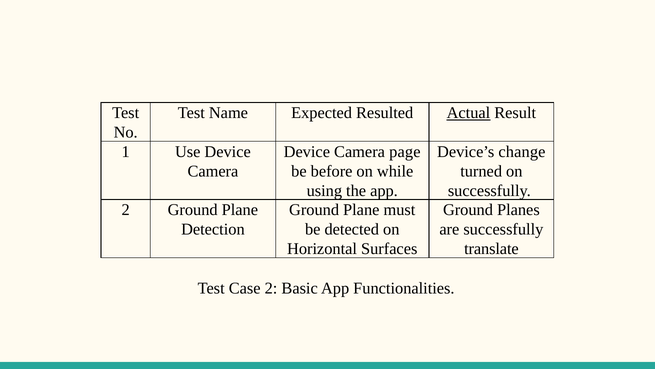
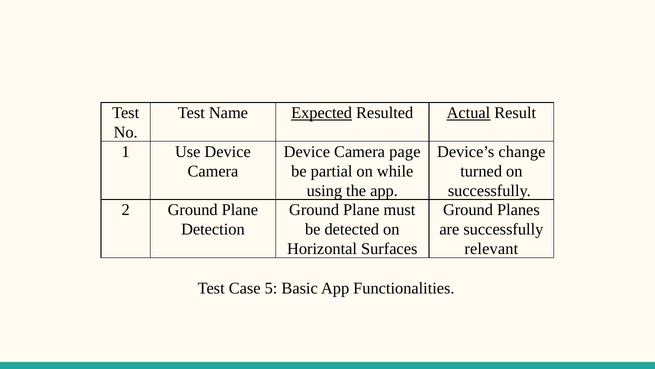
Expected underline: none -> present (322, 113)
before: before -> partial (332, 171)
translate: translate -> relevant (491, 249)
Case 2: 2 -> 5 (271, 288)
